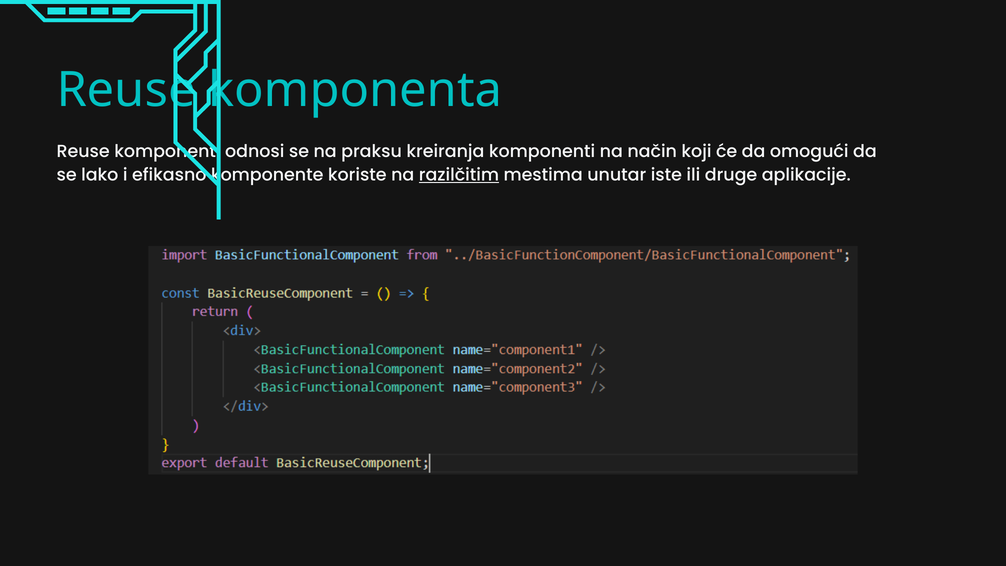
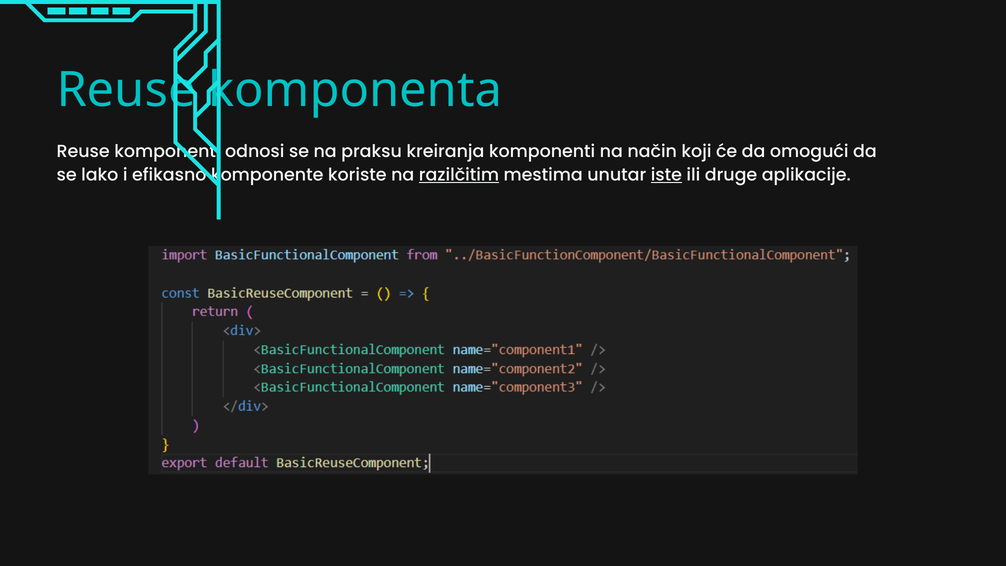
iste underline: none -> present (666, 175)
